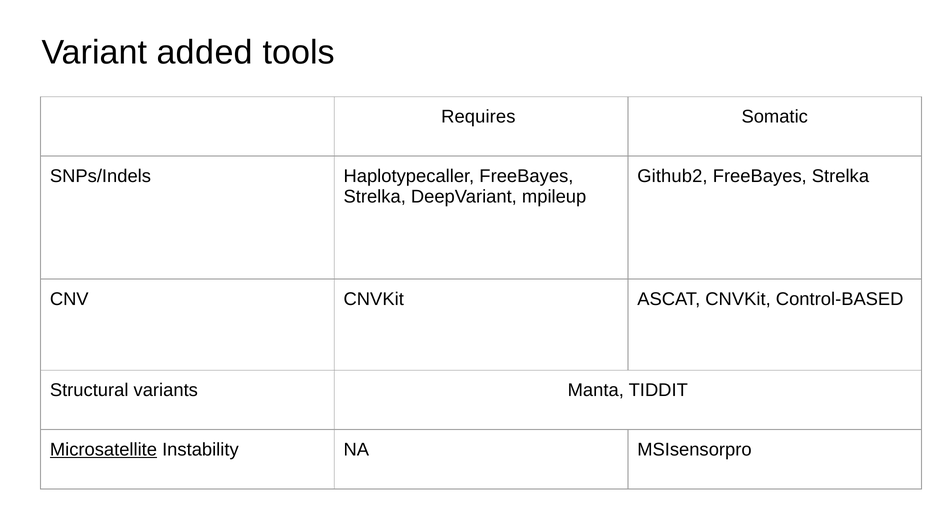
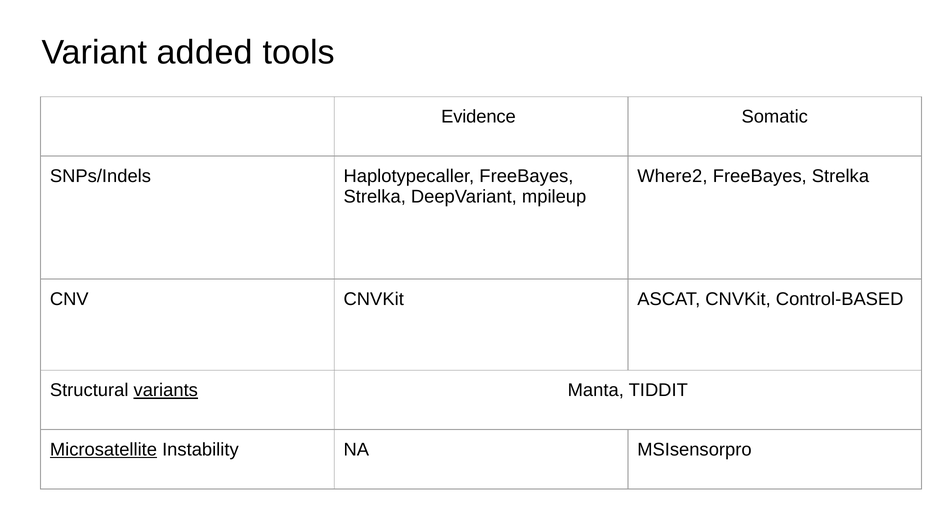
Requires: Requires -> Evidence (478, 117)
Github2: Github2 -> Where2 (672, 176)
variants underline: none -> present (166, 390)
